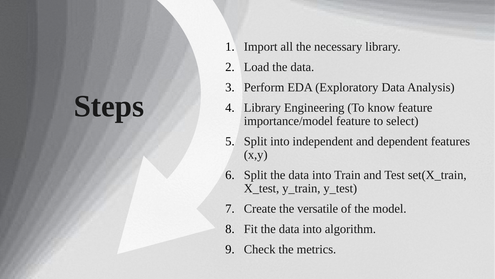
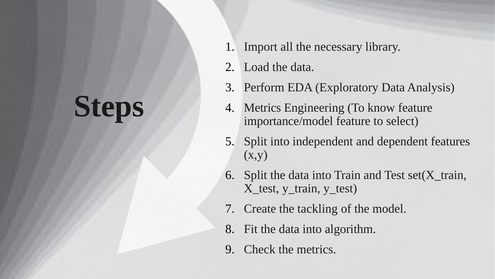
Library: Library -> Metrics (262, 108)
versatile: versatile -> tackling (318, 208)
